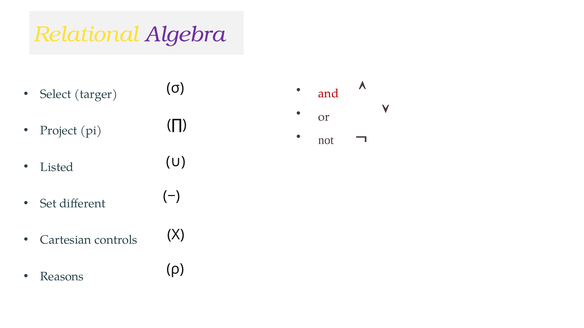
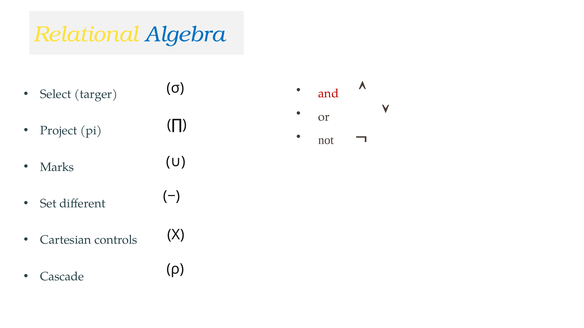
Algebra colour: purple -> blue (185, 34)
Listed: Listed -> Marks (57, 167)
Reasons: Reasons -> Cascade (62, 277)
